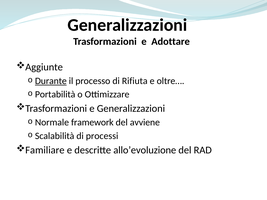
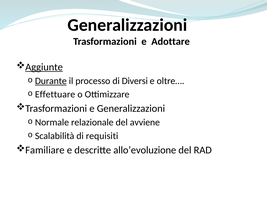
Aggiunte underline: none -> present (44, 67)
Rifiuta: Rifiuta -> Diversi (135, 81)
Portabilità: Portabilità -> Effettuare (55, 95)
framework: framework -> relazionale (92, 123)
processi: processi -> requisiti (102, 136)
